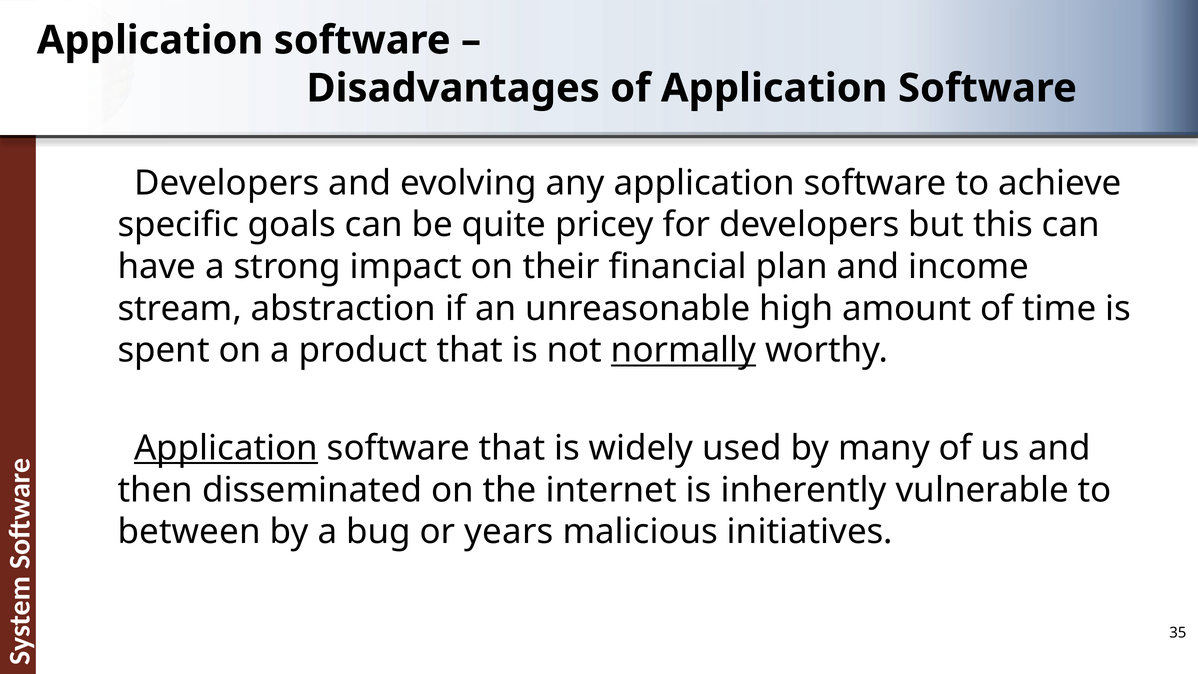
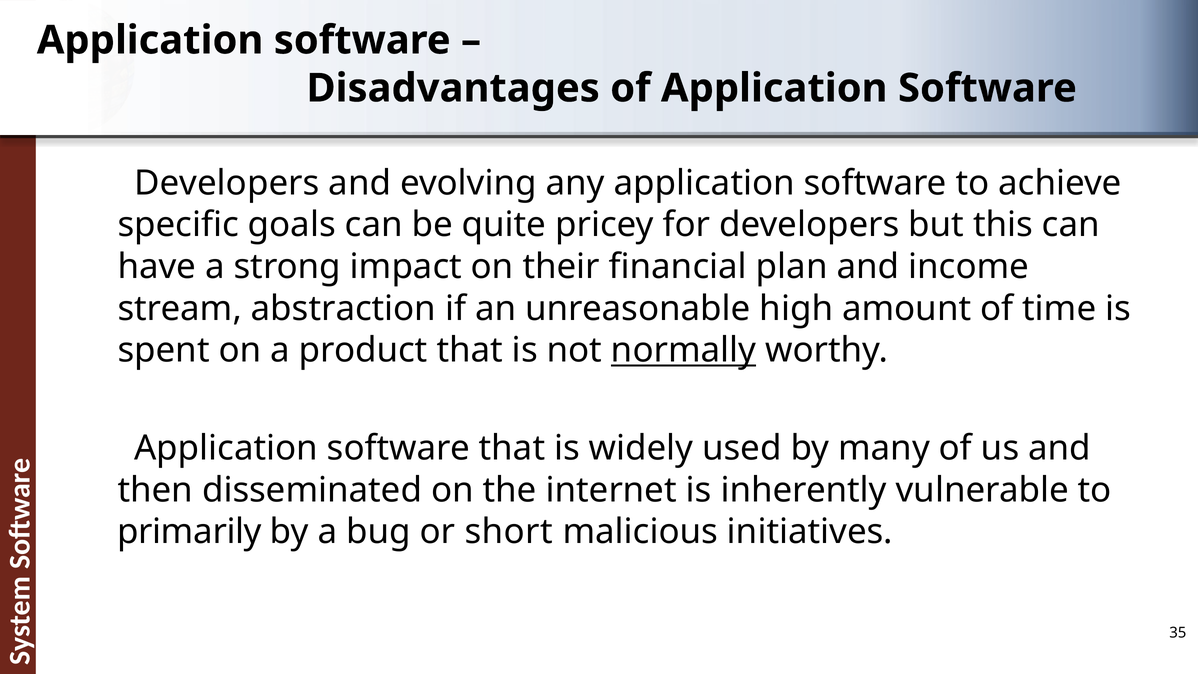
Application underline: present -> none (226, 448)
between: between -> primarily (189, 532)
years: years -> short (509, 532)
